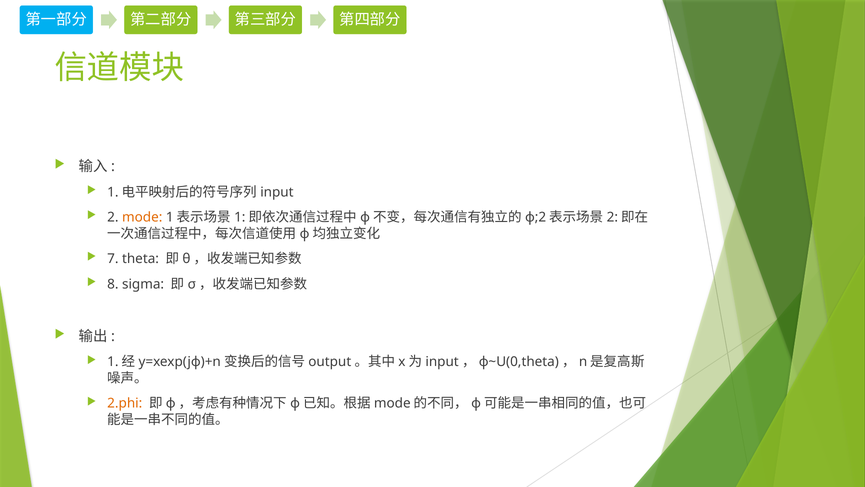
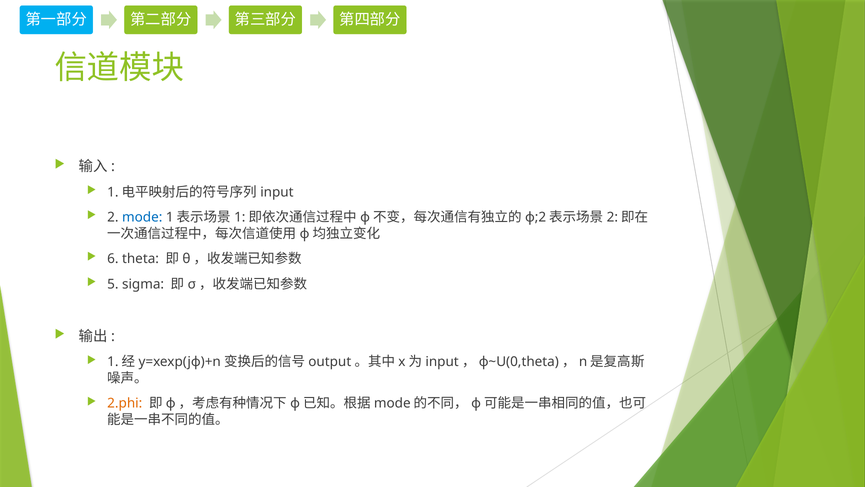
mode colour: orange -> blue (142, 217)
7: 7 -> 6 (113, 259)
8: 8 -> 5 (113, 284)
